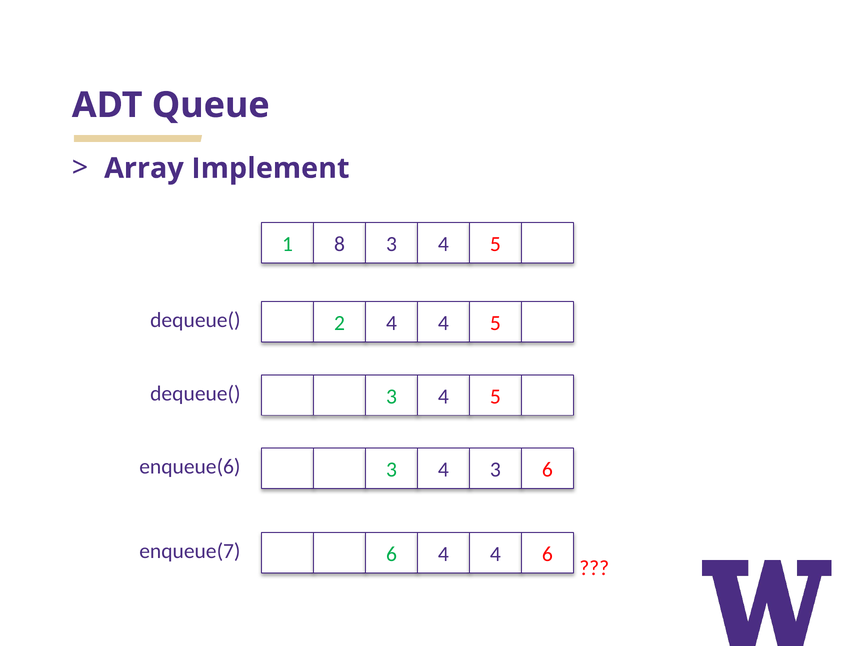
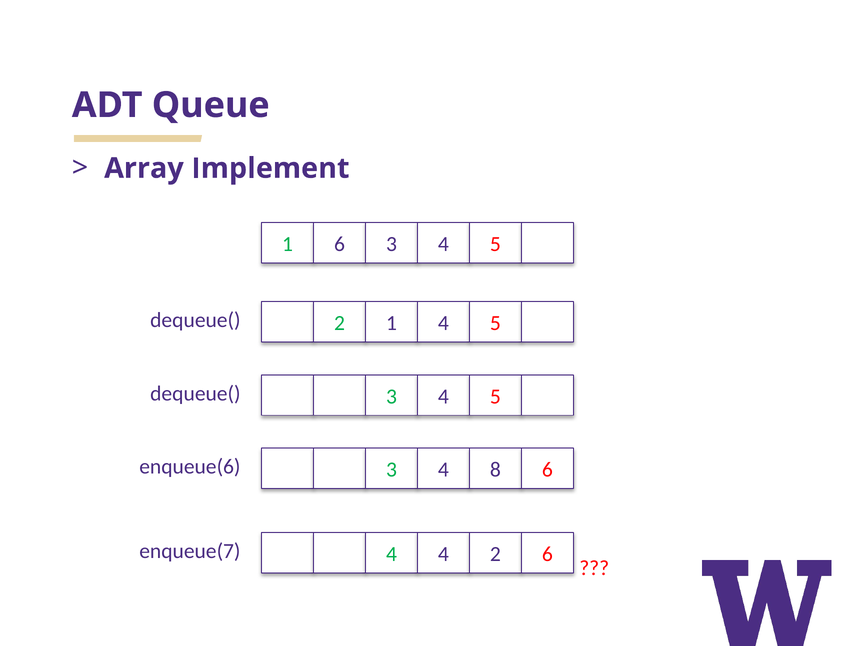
1 8: 8 -> 6 (340, 244)
2 4: 4 -> 1 (391, 324)
4 3: 3 -> 8 (495, 470)
enqueue(7 6: 6 -> 4 (391, 555)
4: 4 -> 2 (495, 555)
